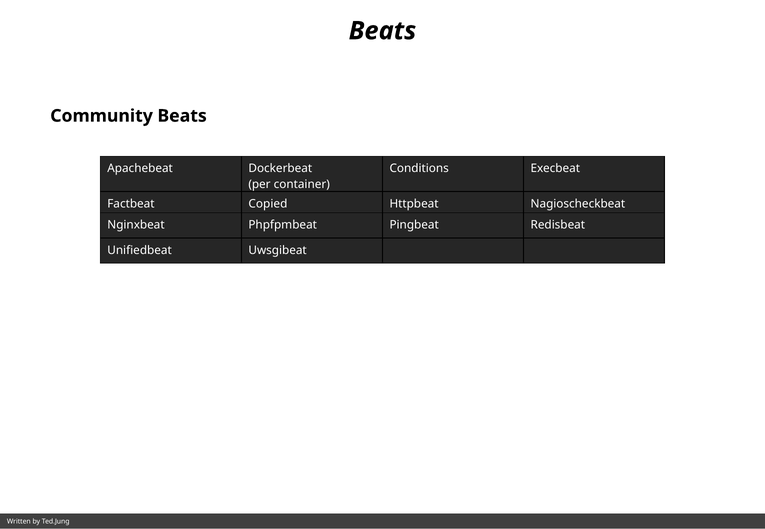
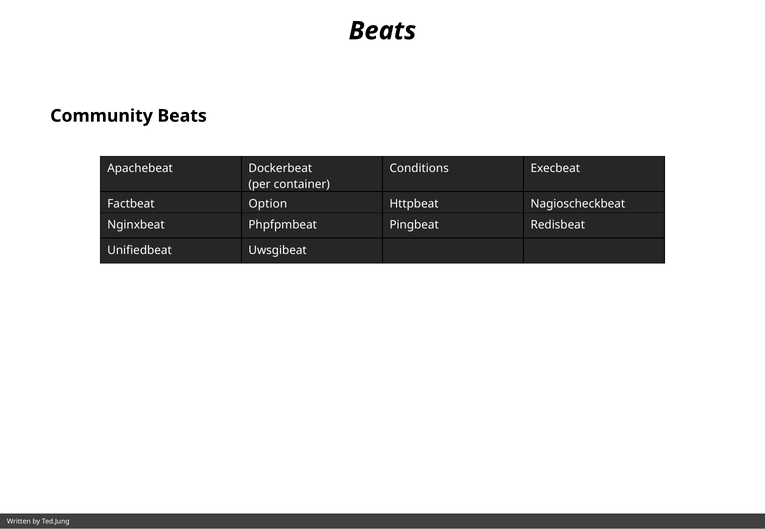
Copied: Copied -> Option (268, 204)
